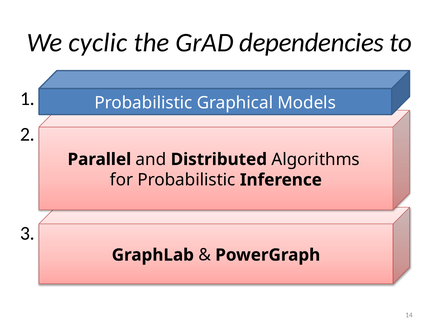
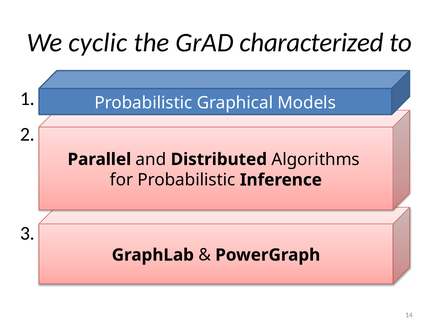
dependencies: dependencies -> characterized (312, 42)
